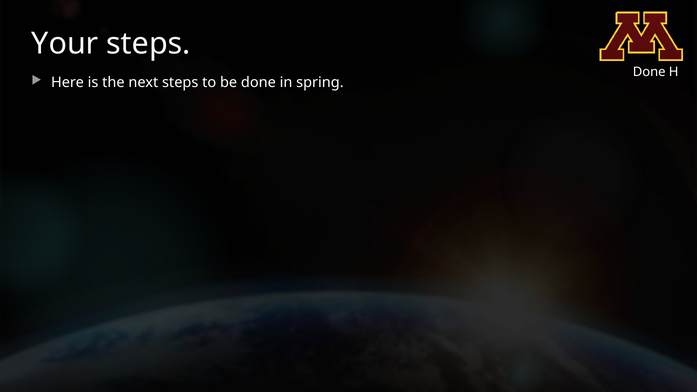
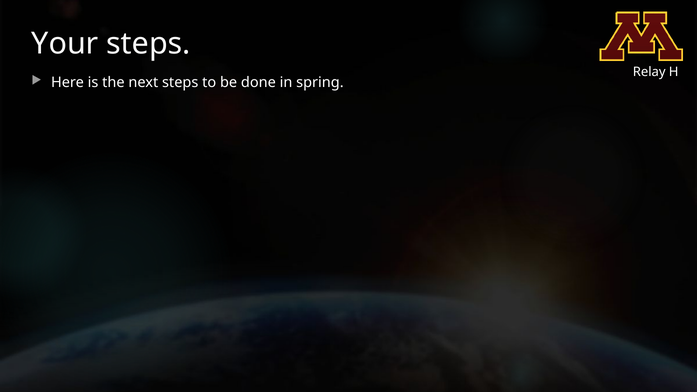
Done: Done -> Relay (649, 72)
